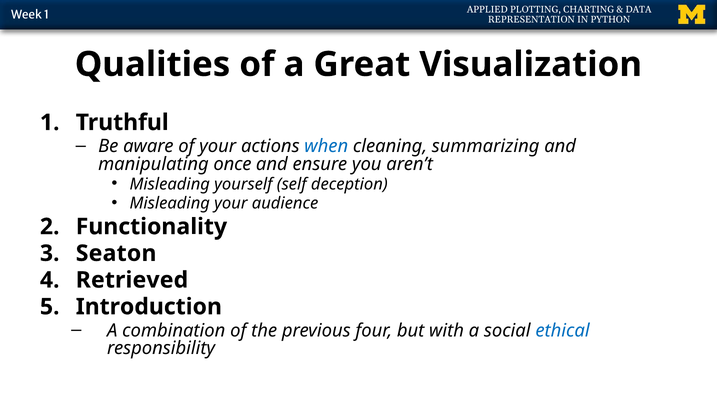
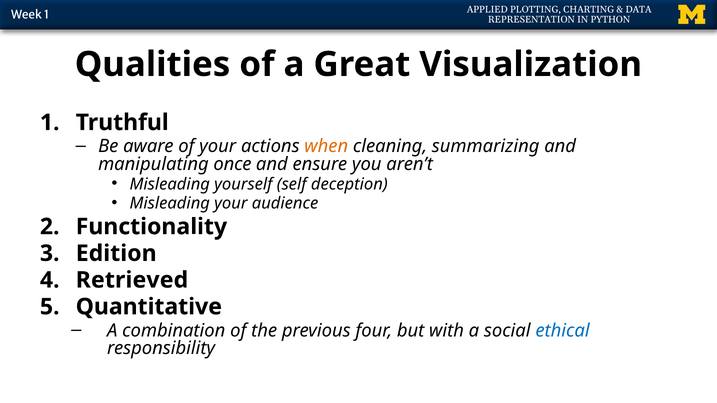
when colour: blue -> orange (326, 146)
Seaton: Seaton -> Edition (116, 254)
Introduction: Introduction -> Quantitative (149, 307)
